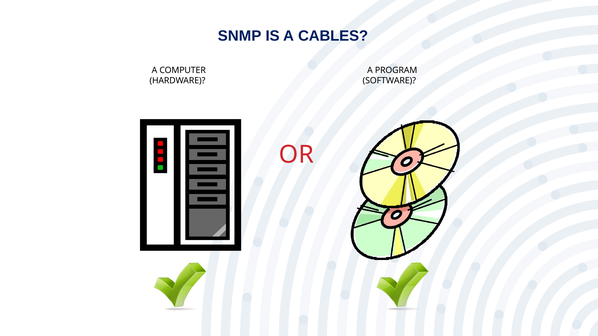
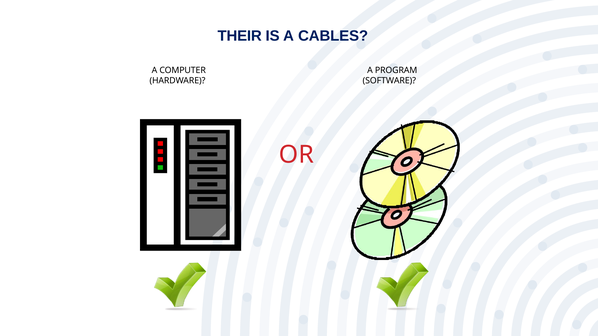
SNMP: SNMP -> THEIR (240, 36)
